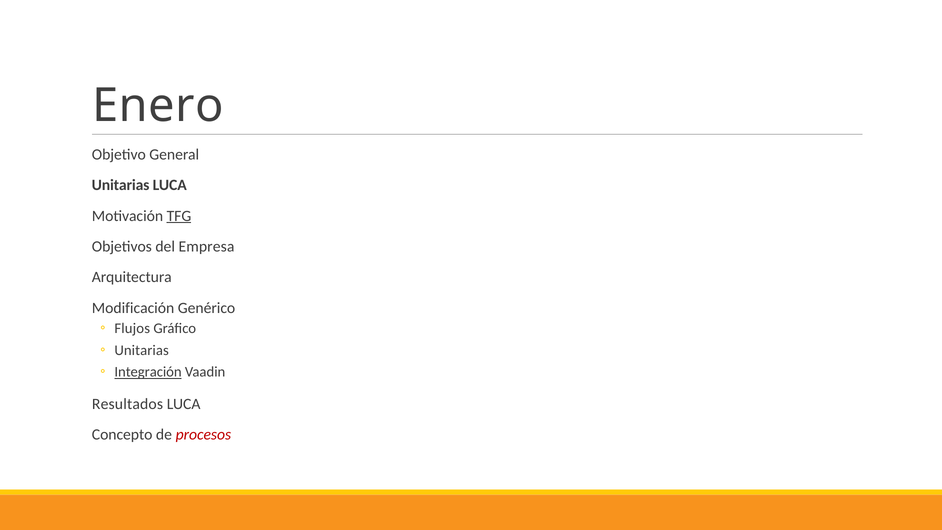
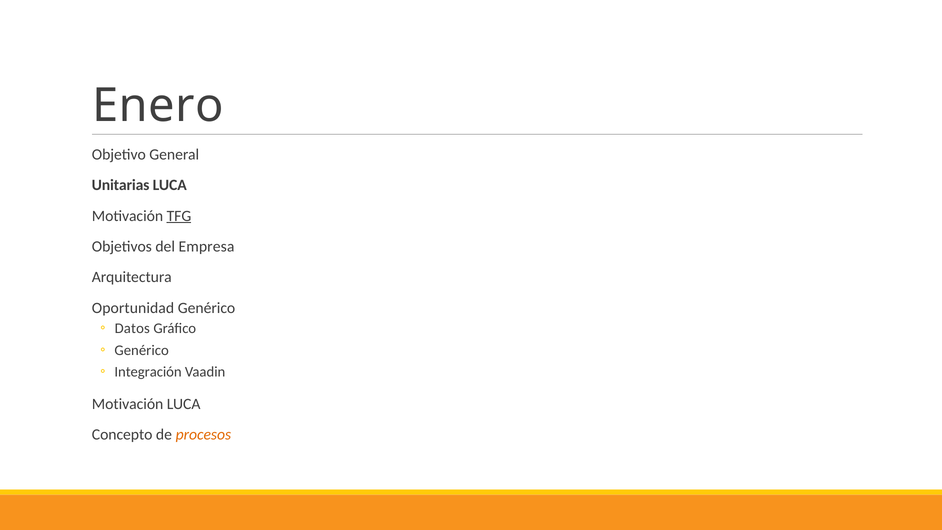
Modificación: Modificación -> Oportunidad (133, 308)
Flujos: Flujos -> Datos (132, 328)
Unitarias: Unitarias -> Genérico (142, 350)
Integración underline: present -> none (148, 372)
Resultados: Resultados -> Motivación (128, 404)
procesos colour: red -> orange (203, 435)
